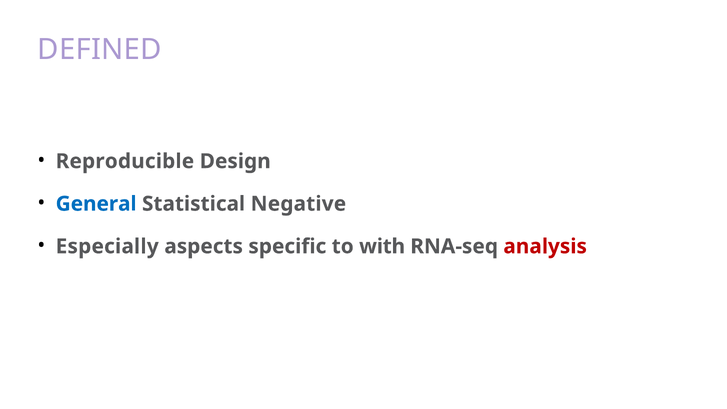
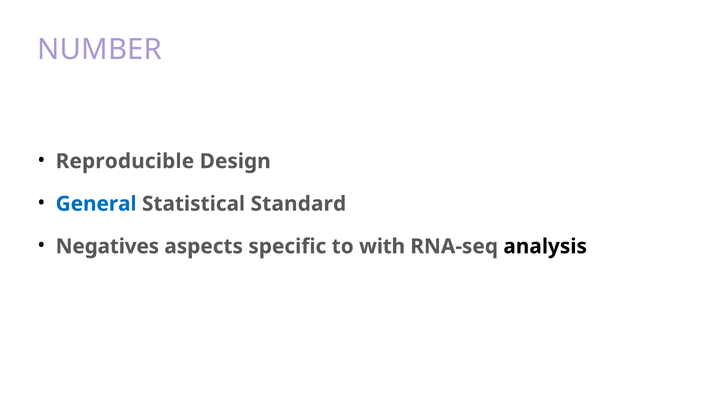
DEFINED: DEFINED -> NUMBER (100, 50)
Negative: Negative -> Standard (298, 204)
Especially: Especially -> Negatives (107, 246)
analysis colour: red -> black (545, 246)
